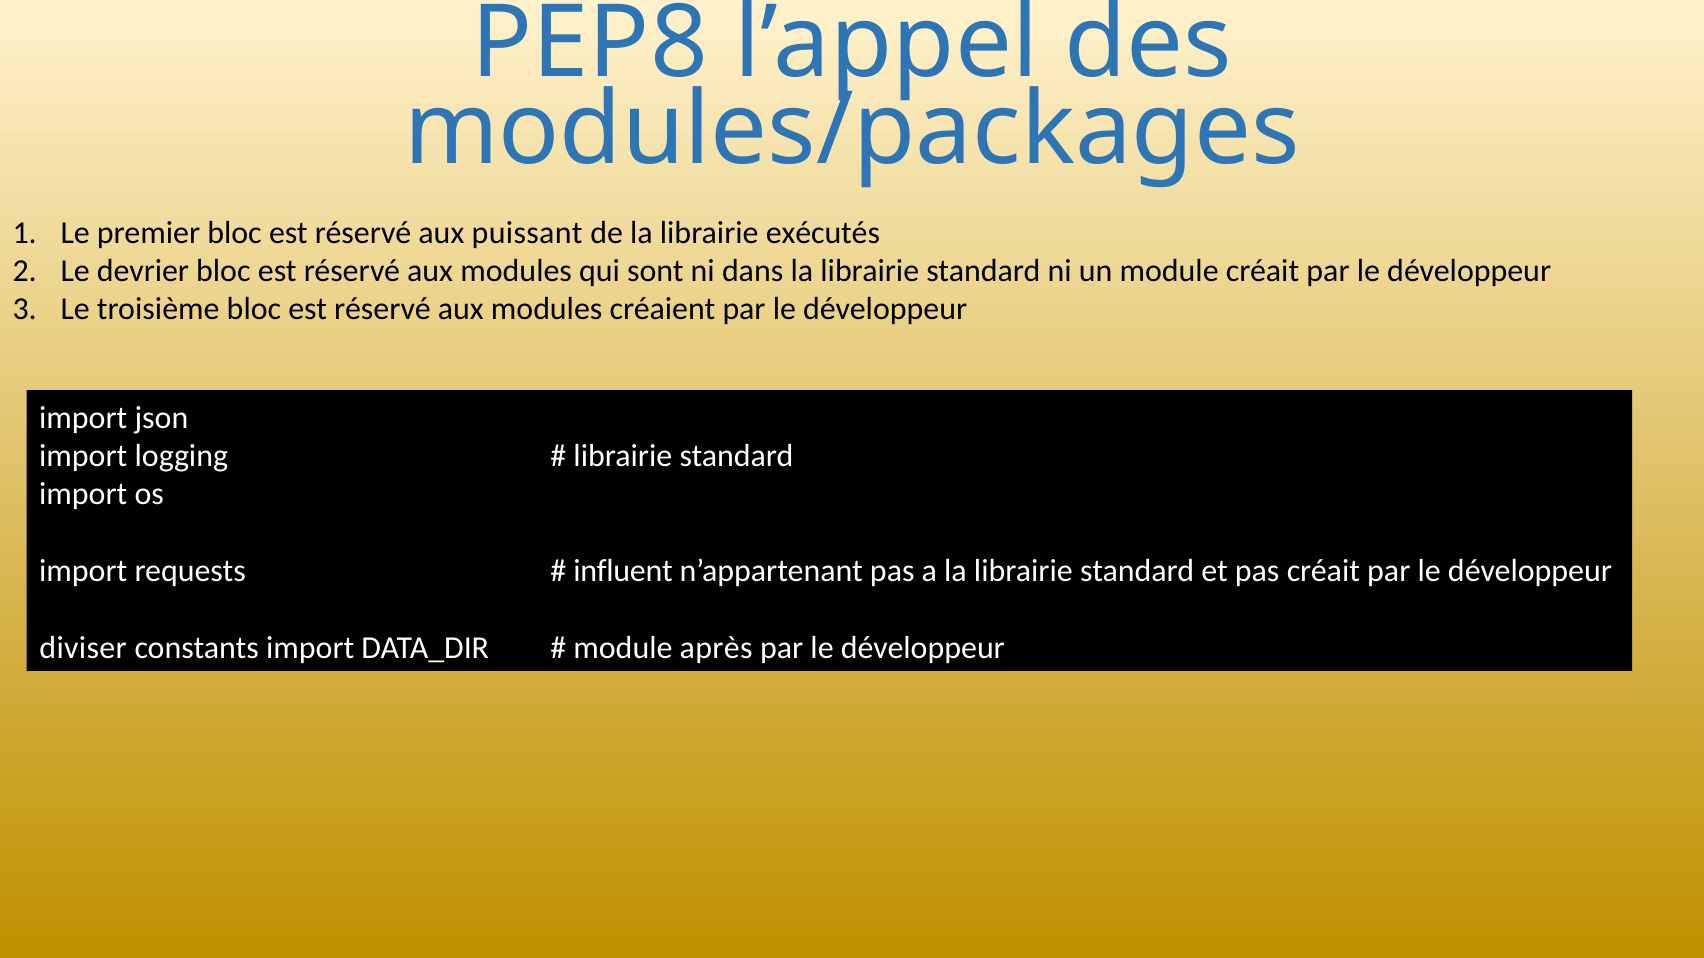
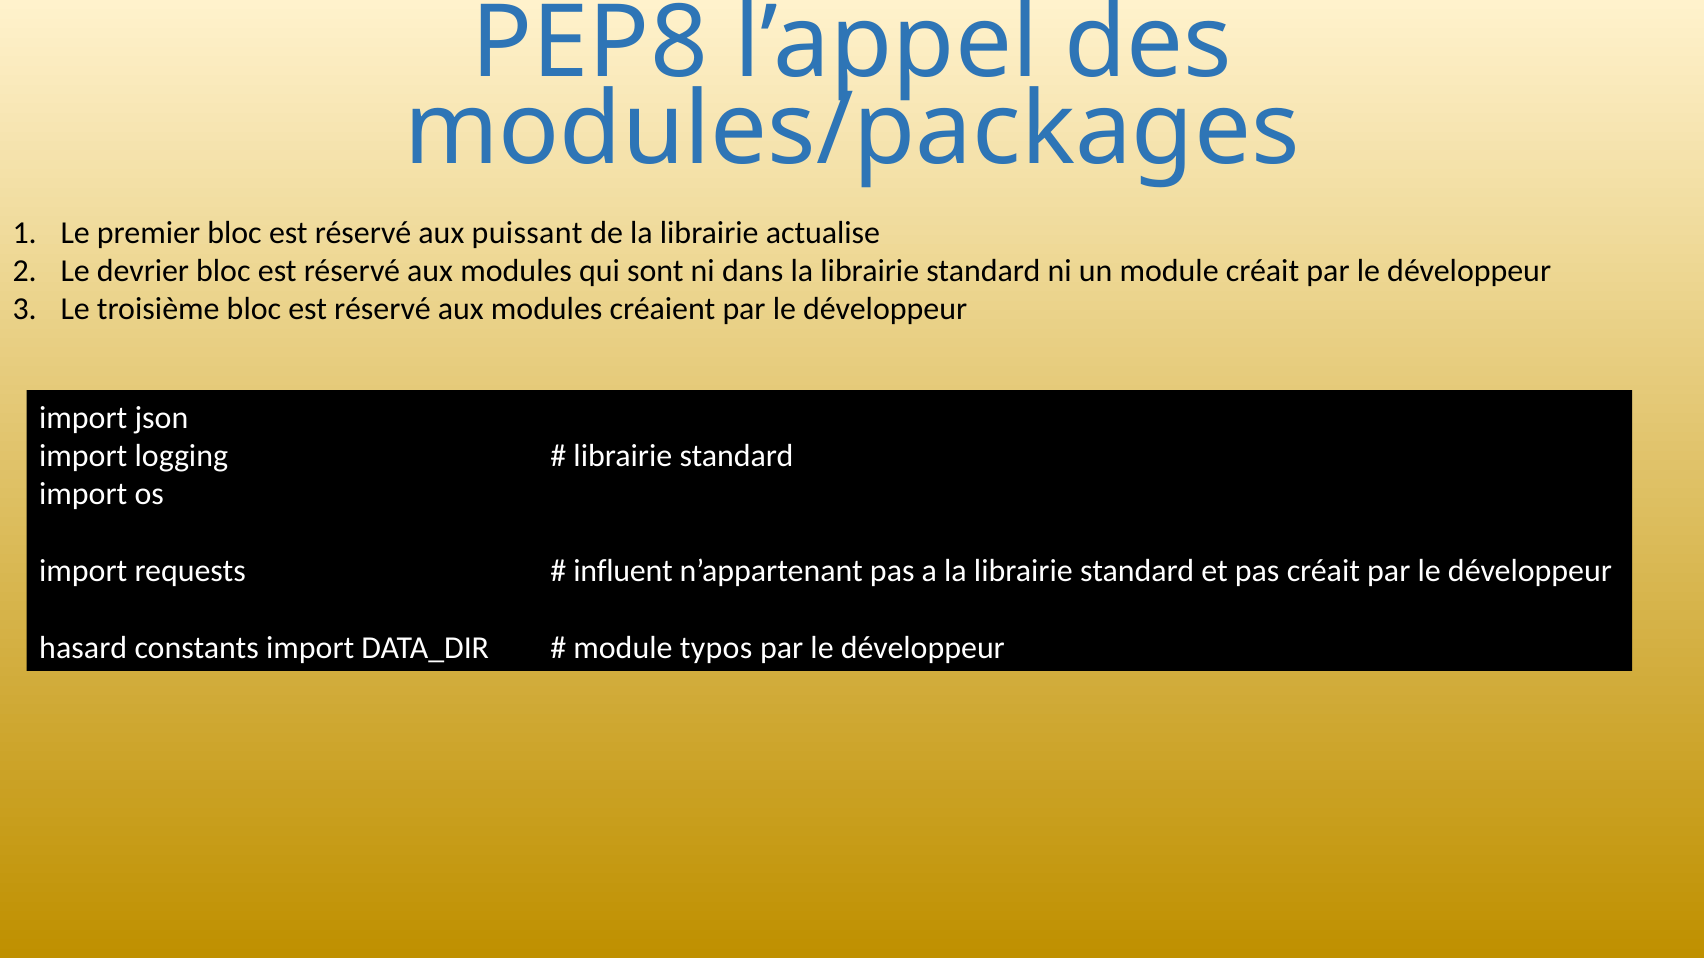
exécutés: exécutés -> actualise (823, 233)
diviser: diviser -> hasard (83, 648)
après: après -> typos (716, 648)
